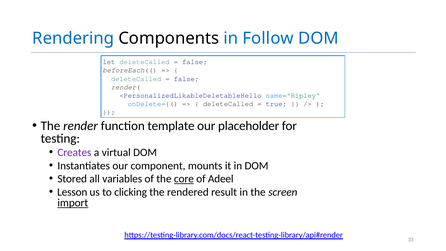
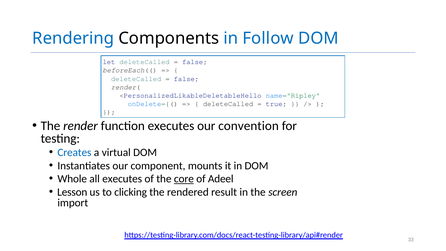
function template: template -> executes (171, 126)
placeholder: placeholder -> convention (249, 126)
Creates colour: purple -> blue (74, 153)
Stored: Stored -> Whole (72, 179)
all variables: variables -> executes (122, 179)
import underline: present -> none (73, 203)
